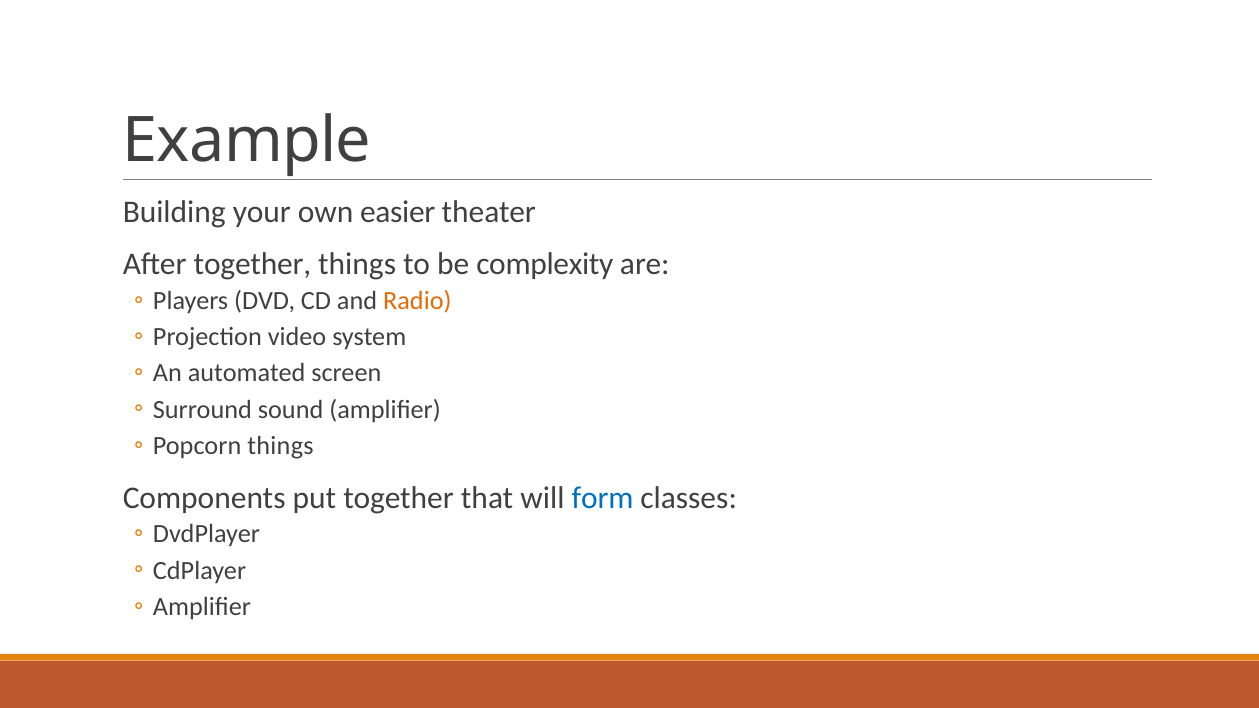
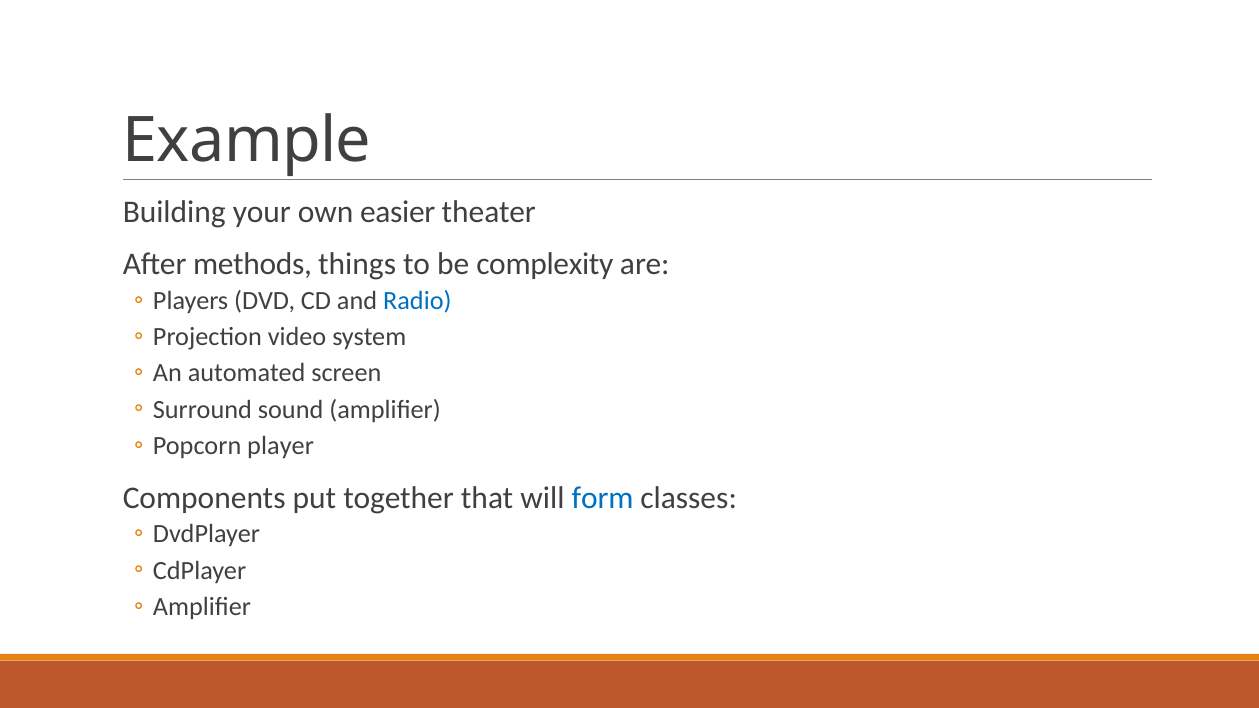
After together: together -> methods (253, 264)
Radio colour: orange -> blue (417, 301)
Popcorn things: things -> player (281, 446)
